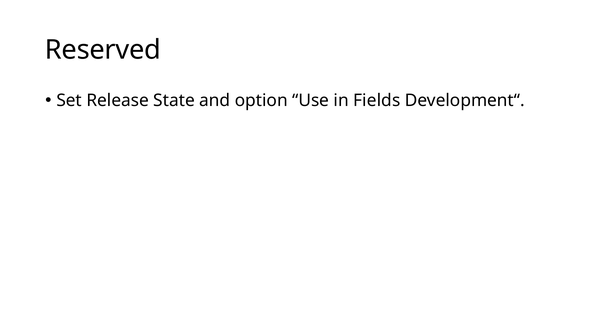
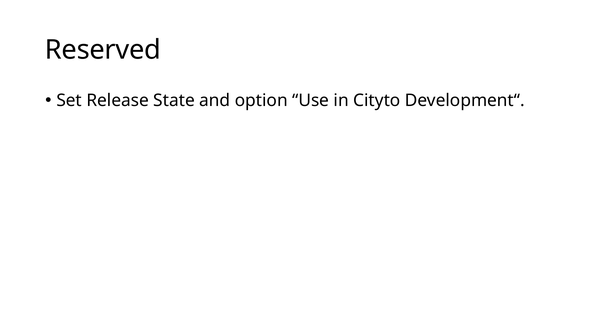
Fields: Fields -> Cityto (377, 100)
